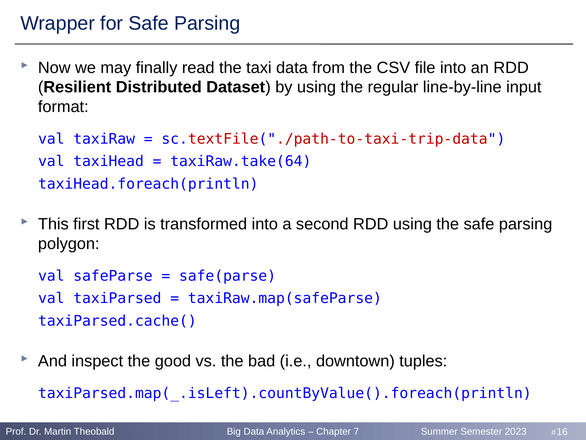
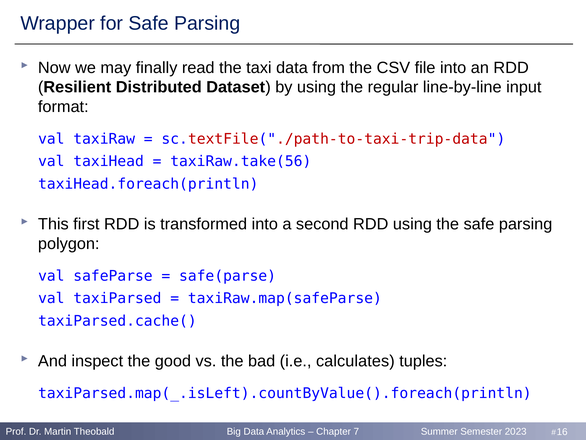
taxiRaw.take(64: taxiRaw.take(64 -> taxiRaw.take(56 (241, 161)
downtown: downtown -> calculates (355, 361)
